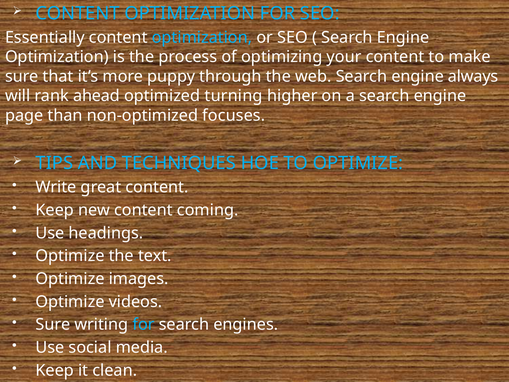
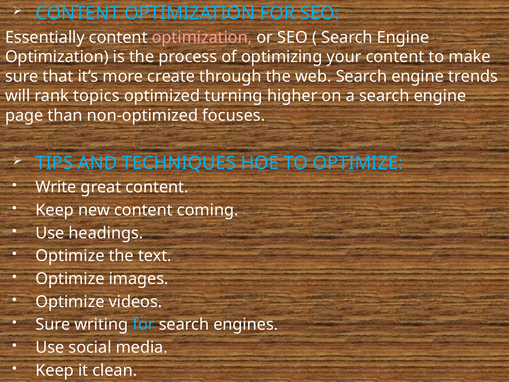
optimization colour: light blue -> pink (202, 37)
puppy: puppy -> create (171, 76)
always: always -> trends (473, 76)
ahead: ahead -> topics (96, 96)
